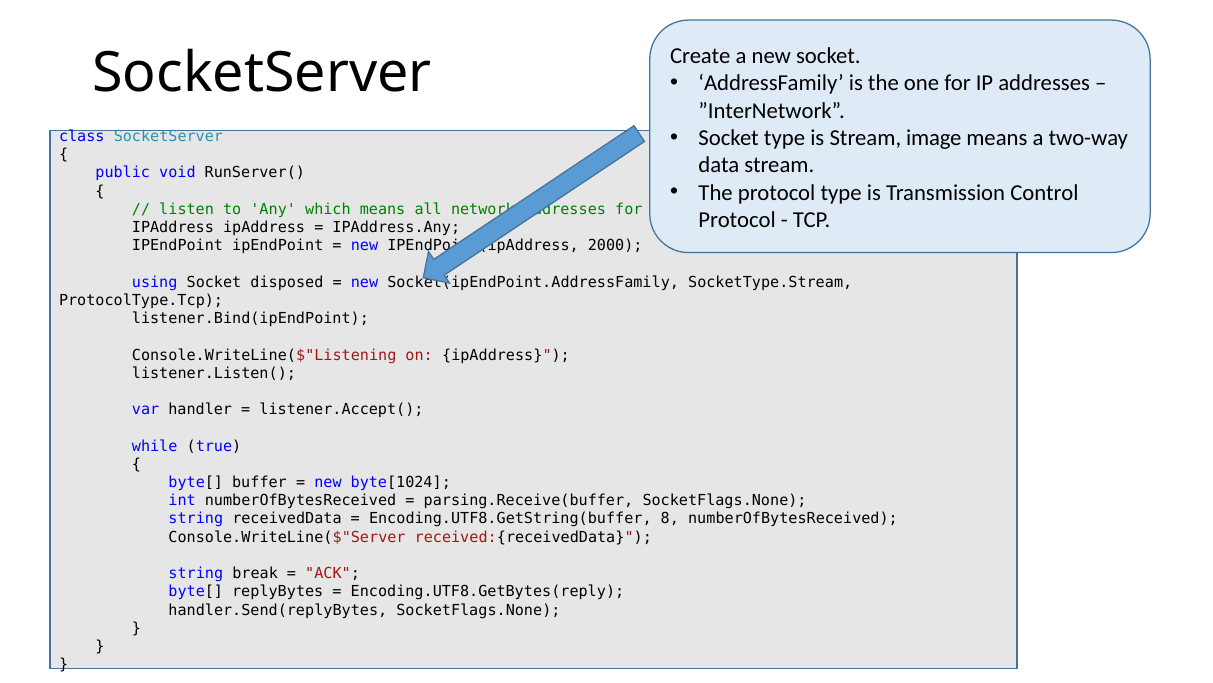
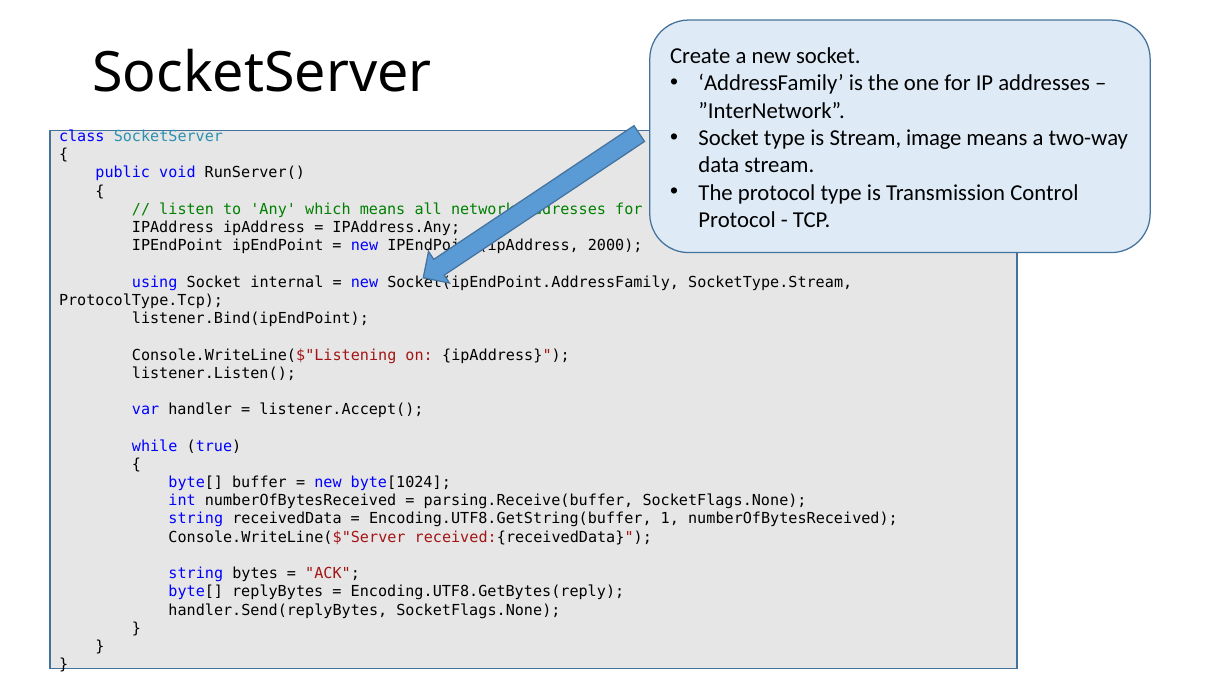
disposed: disposed -> internal (287, 282)
8: 8 -> 1 (670, 518)
break: break -> bytes (255, 573)
